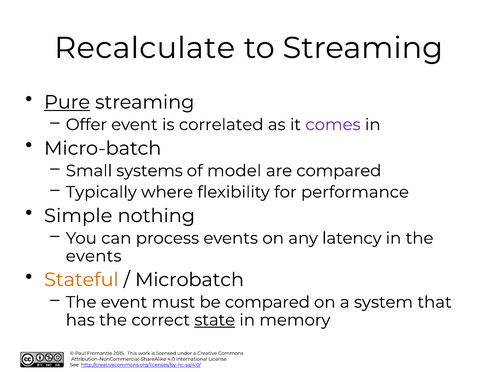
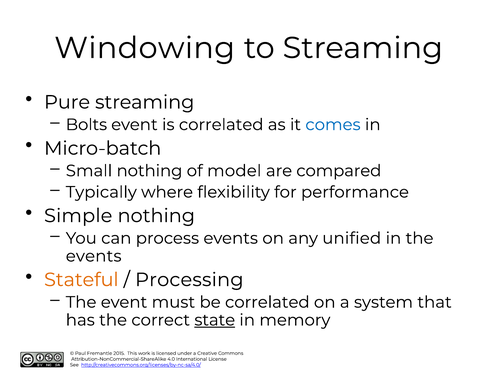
Recalculate: Recalculate -> Windowing (145, 48)
Pure underline: present -> none (67, 102)
Offer: Offer -> Bolts (86, 125)
comes colour: purple -> blue (333, 125)
Small systems: systems -> nothing (149, 171)
latency: latency -> unified (352, 239)
Microbatch: Microbatch -> Processing (189, 280)
be compared: compared -> correlated (267, 303)
